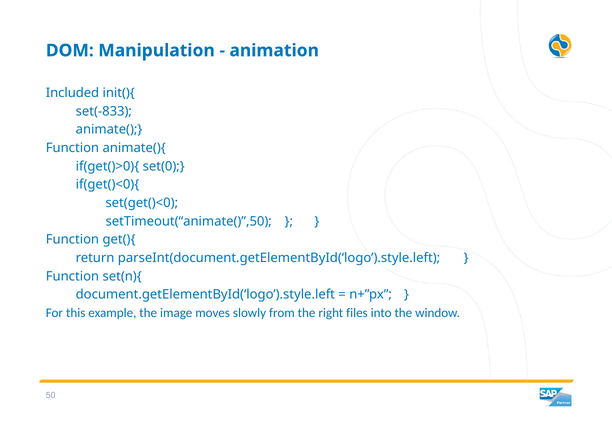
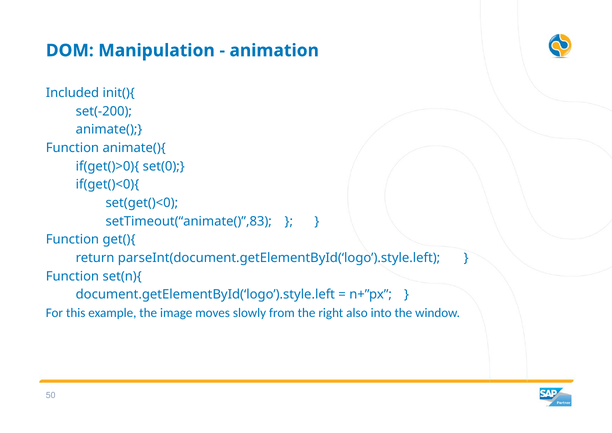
set(-833: set(-833 -> set(-200 (104, 111)
setTimeout(“animate()”,50: setTimeout(“animate()”,50 -> setTimeout(“animate()”,83 (189, 221)
files: files -> also (357, 313)
